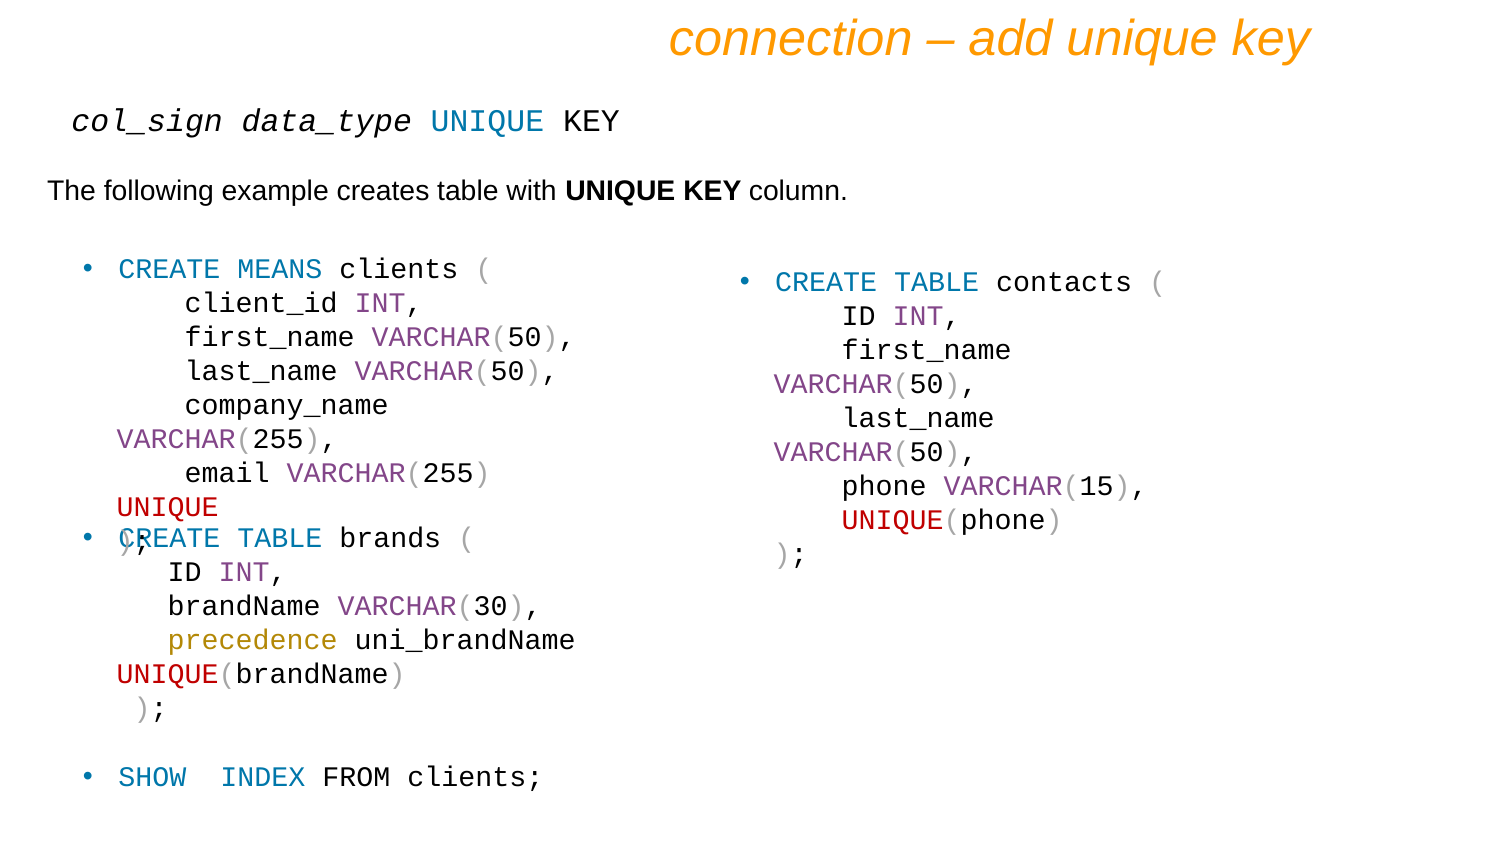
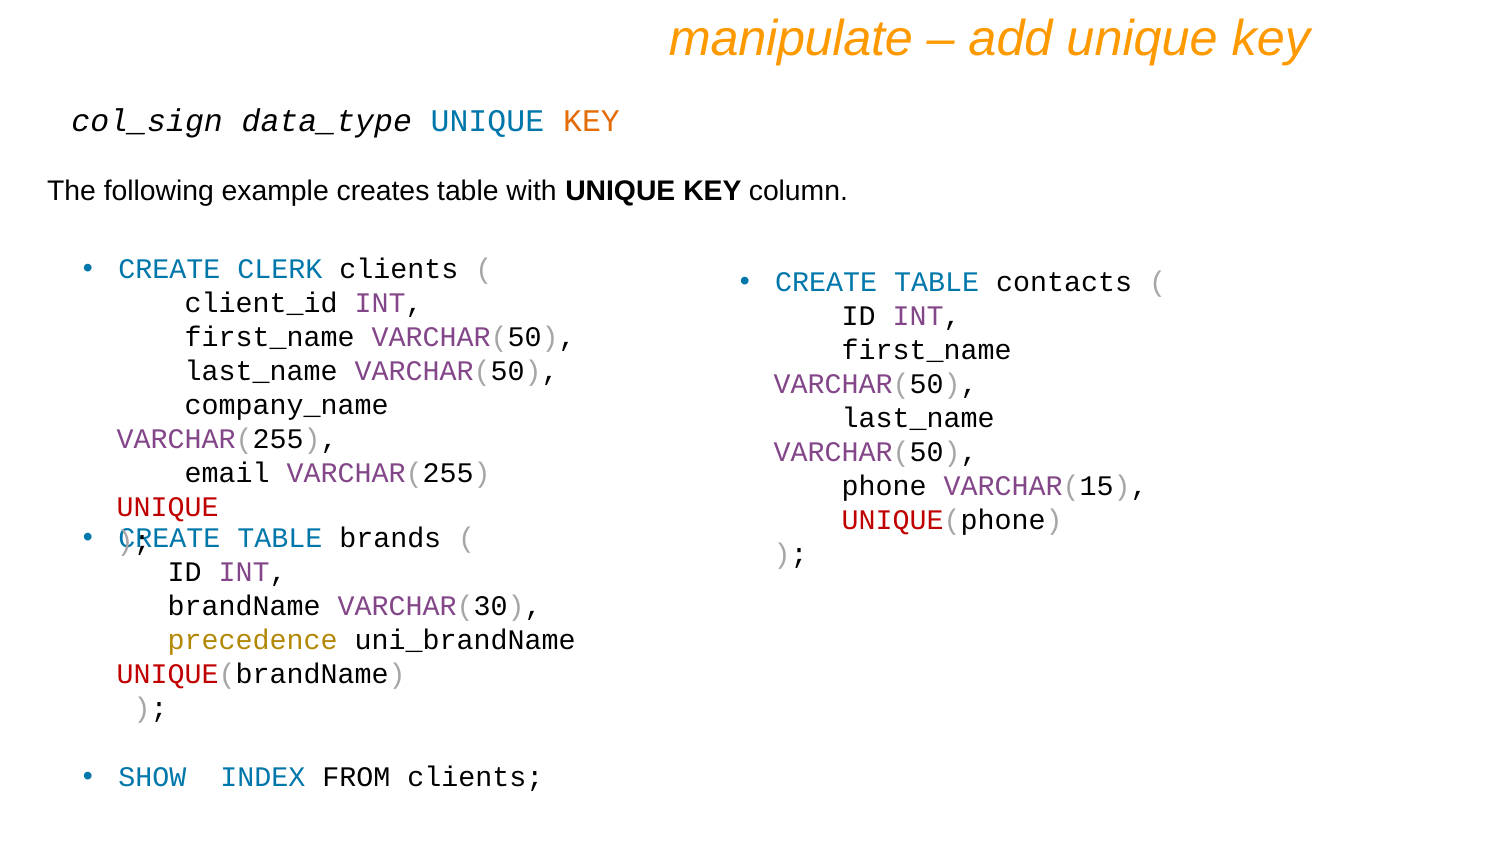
connection: connection -> manipulate (791, 39)
KEY colour: black -> orange (592, 121)
MEANS: MEANS -> CLERK (280, 269)
